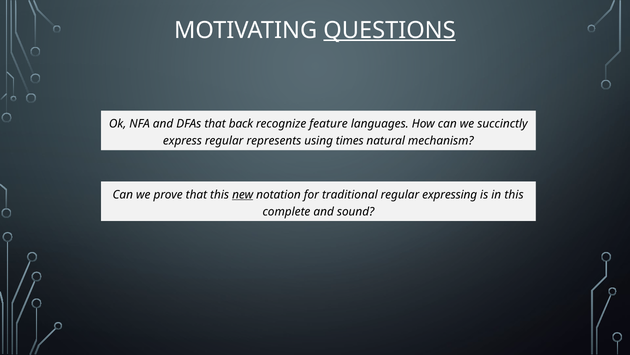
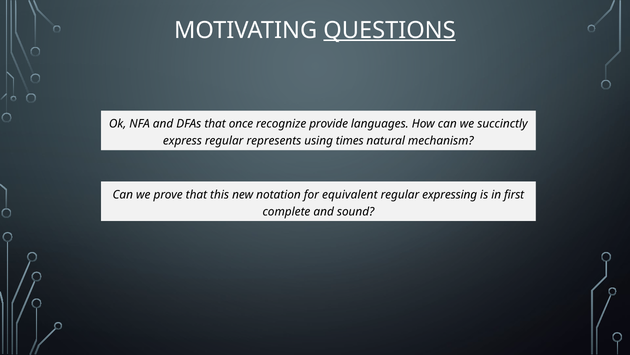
back: back -> once (241, 124)
feature: feature -> provide (329, 124)
new underline: present -> none (243, 194)
traditional: traditional -> equivalent (350, 194)
in this: this -> first (514, 194)
